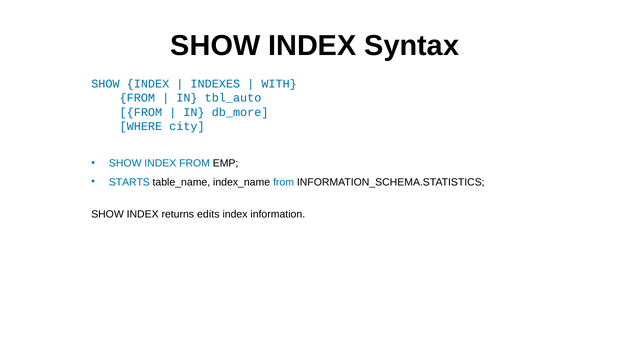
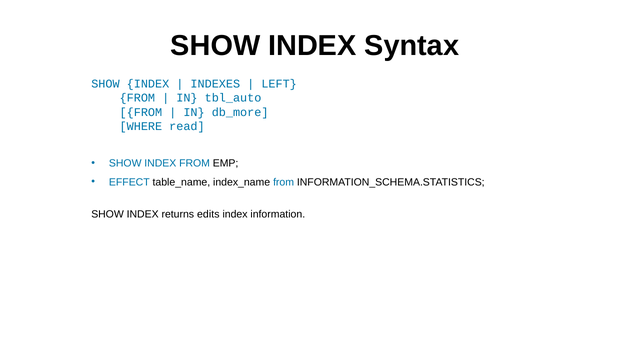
WITH: WITH -> LEFT (279, 84)
city: city -> read (187, 126)
STARTS: STARTS -> EFFECT (129, 182)
